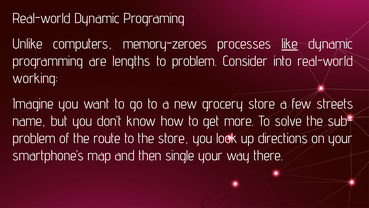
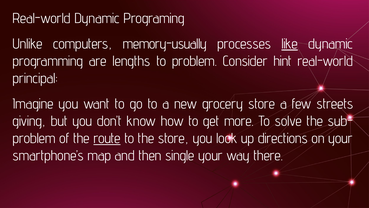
memory-zeroes: memory-zeroes -> memory-usually (165, 44)
into: into -> hint (283, 61)
working: working -> principal (35, 78)
name: name -> giving (29, 121)
route underline: none -> present (107, 138)
